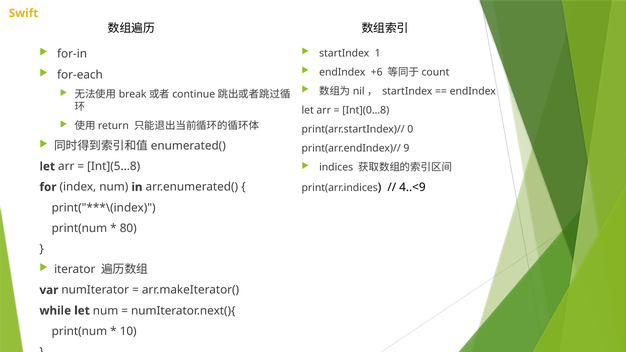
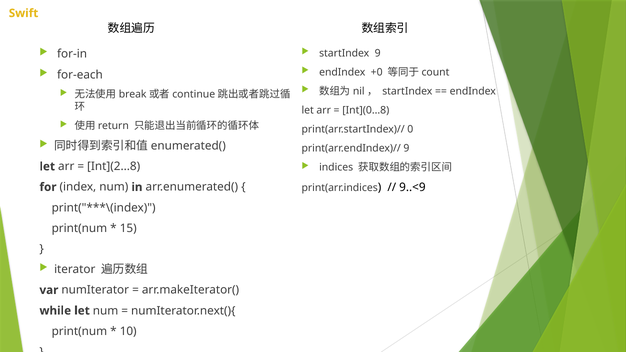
startIndex 1: 1 -> 9 (378, 53)
+6: +6 -> +0 (377, 72)
Int](5...8: Int](5...8 -> Int](2...8 (114, 167)
4..<9: 4..<9 -> 9..<9 (412, 187)
80: 80 -> 15 (128, 228)
